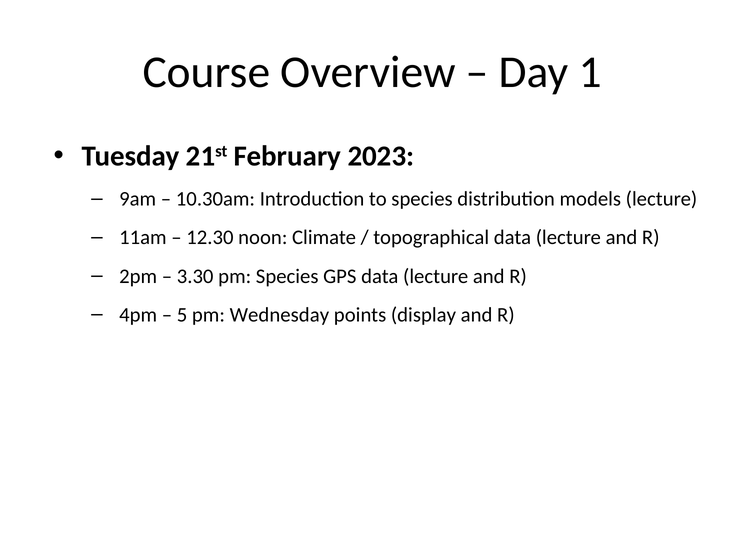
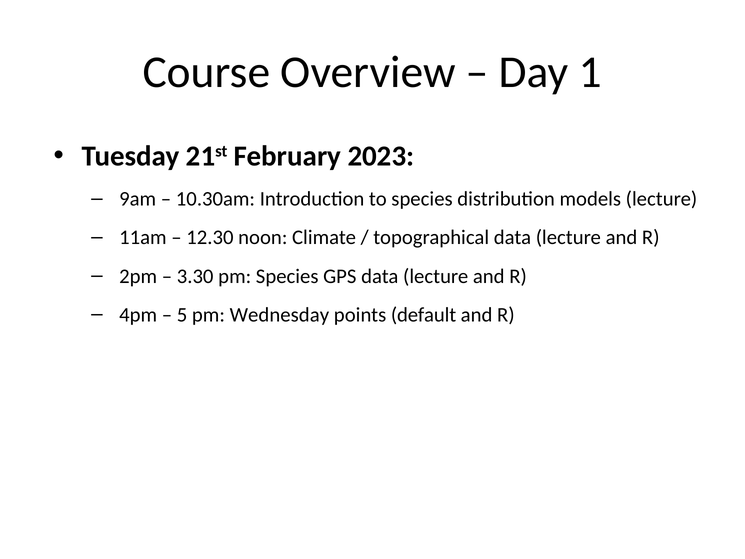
display: display -> default (424, 315)
